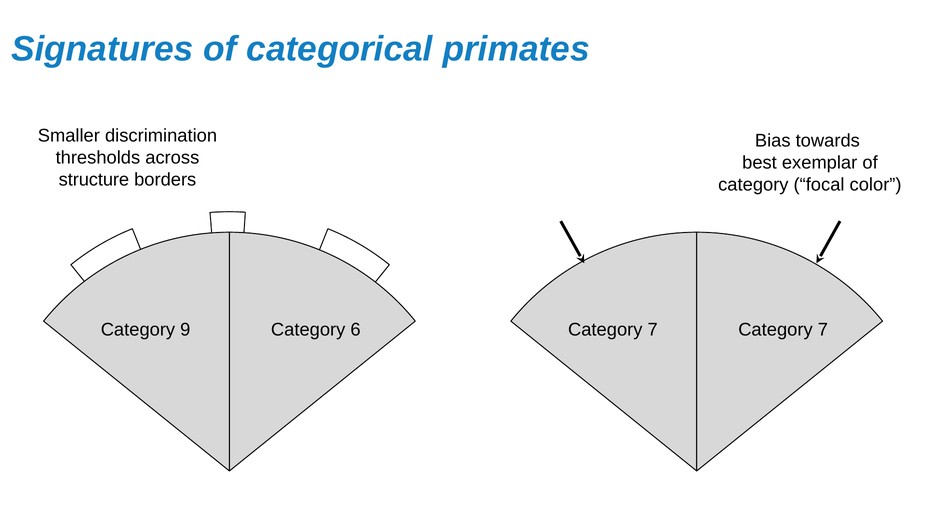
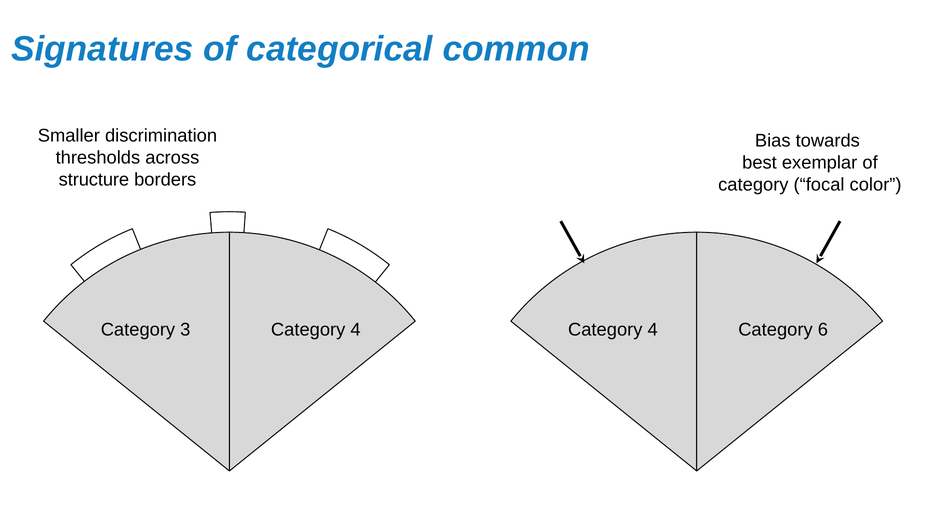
primates: primates -> common (516, 49)
9: 9 -> 3 (185, 329)
6: 6 -> 4 (356, 329)
7: 7 -> 4 (653, 329)
7: 7 -> 6 (823, 329)
